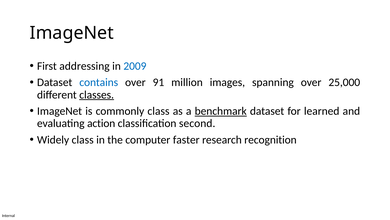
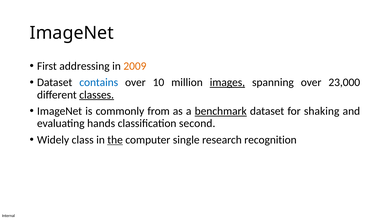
2009 colour: blue -> orange (135, 66)
91: 91 -> 10 (158, 82)
images underline: none -> present (227, 82)
25,000: 25,000 -> 23,000 (344, 82)
commonly class: class -> from (159, 111)
learned: learned -> shaking (322, 111)
action: action -> hands (101, 123)
the underline: none -> present (115, 139)
faster: faster -> single (186, 139)
